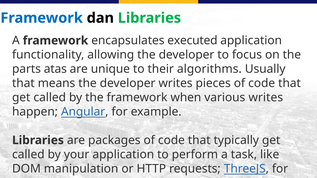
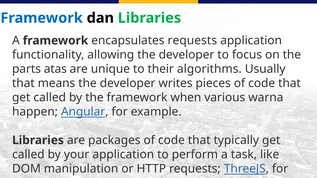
encapsulates executed: executed -> requests (192, 41)
various writes: writes -> warna (266, 98)
